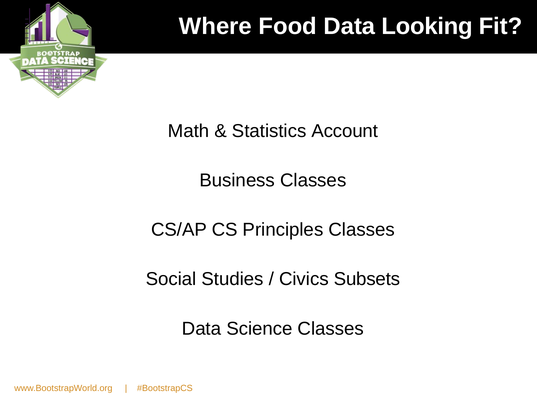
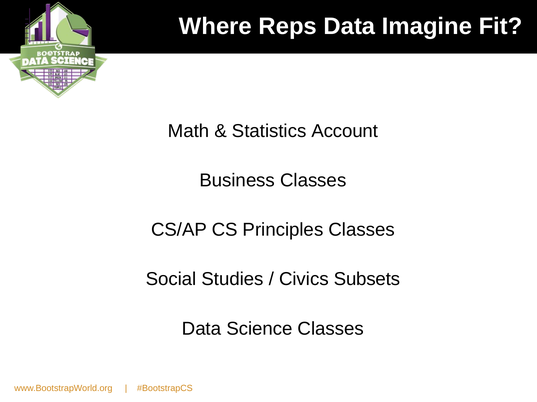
Food: Food -> Reps (288, 26)
Looking: Looking -> Imagine (427, 26)
